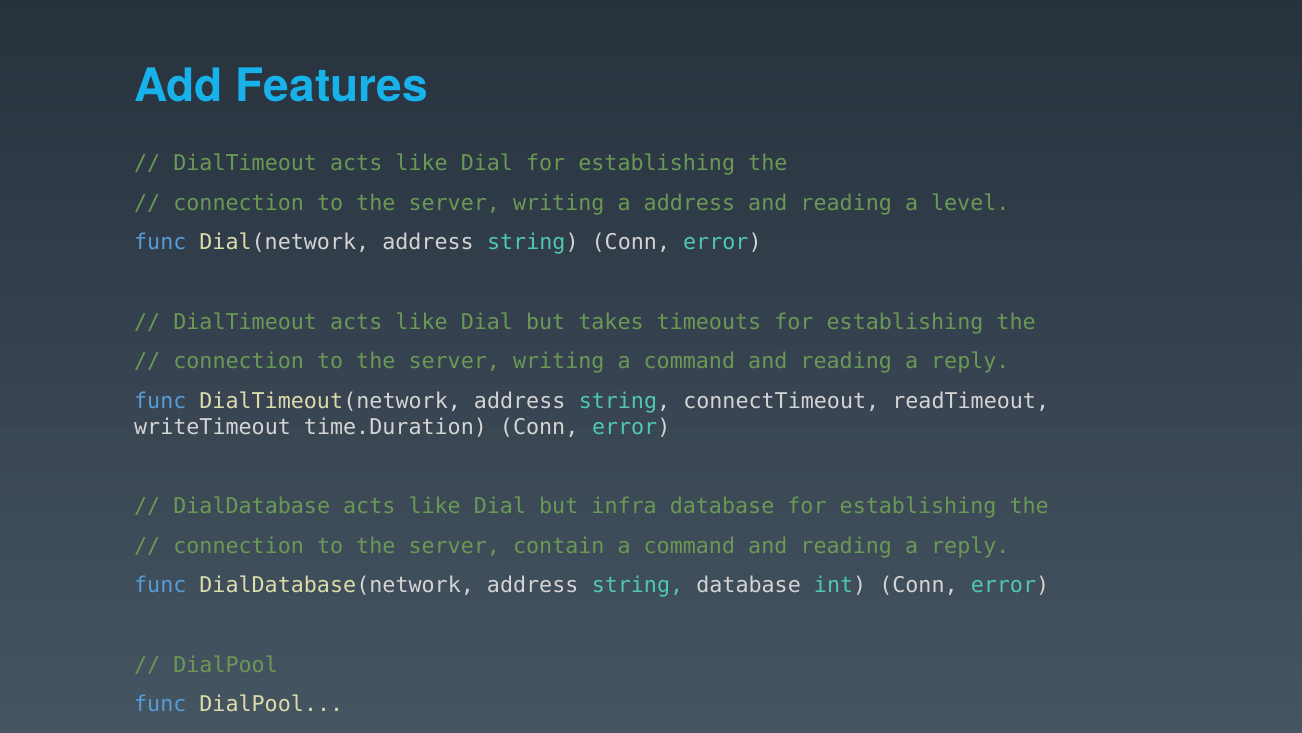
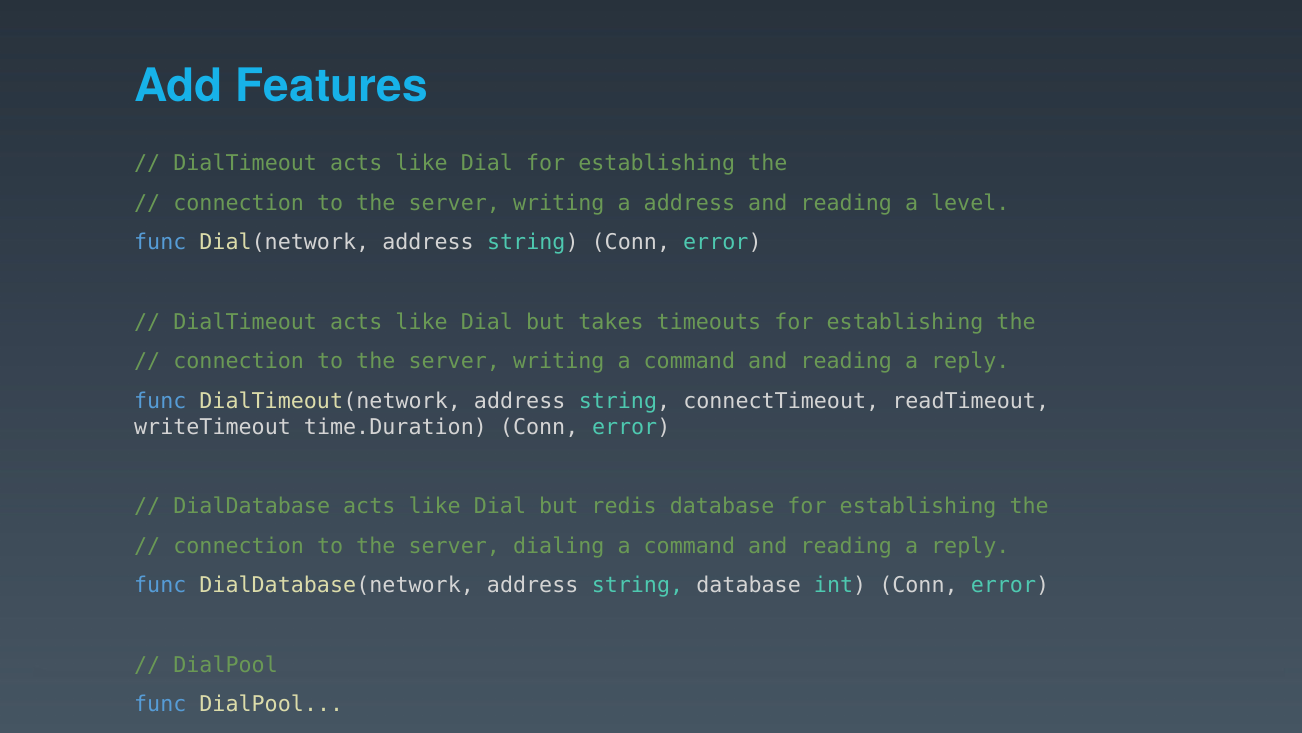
infra: infra -> redis (624, 506)
contain: contain -> dialing (559, 546)
